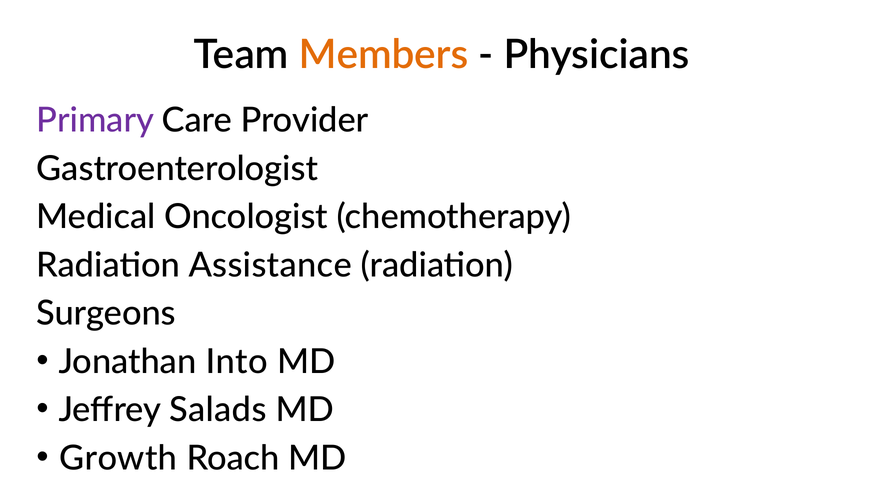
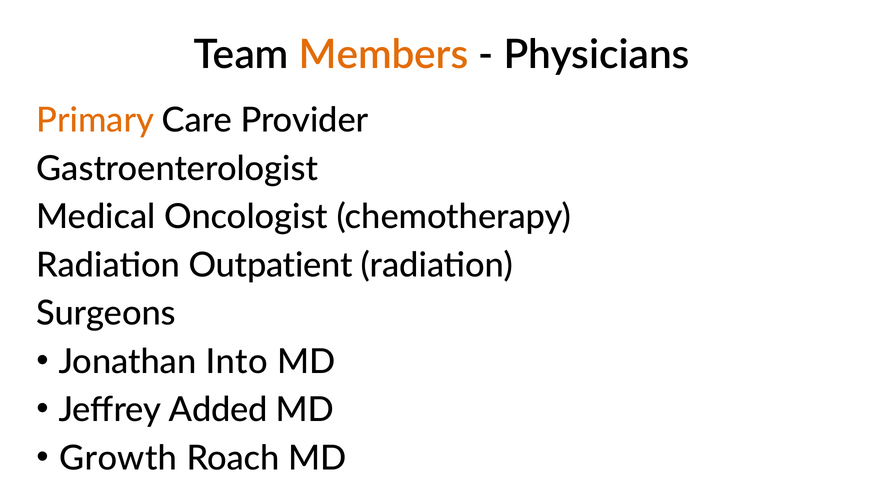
Primary colour: purple -> orange (95, 121)
Assistance: Assistance -> Outpatient (271, 265)
Salads: Salads -> Added (218, 410)
